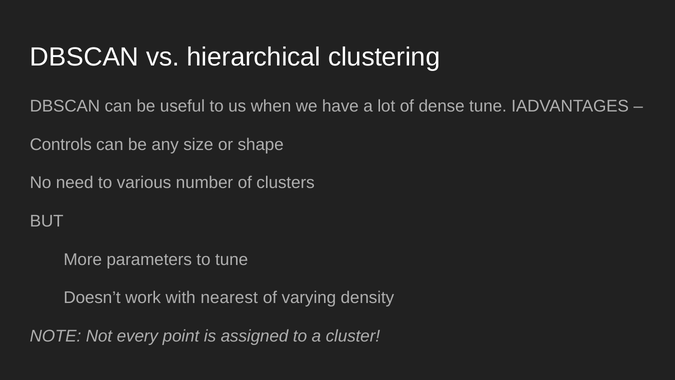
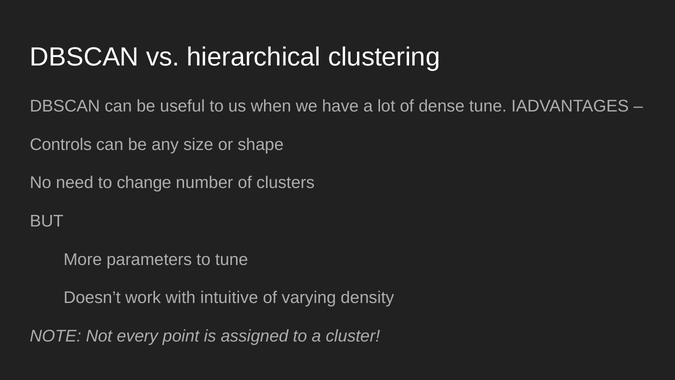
various: various -> change (144, 183)
nearest: nearest -> intuitive (229, 297)
